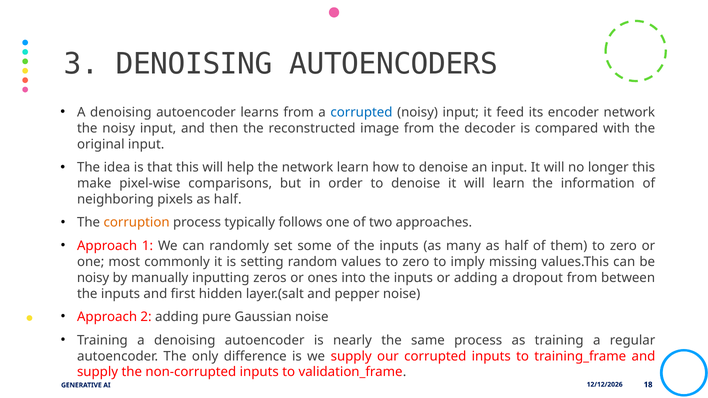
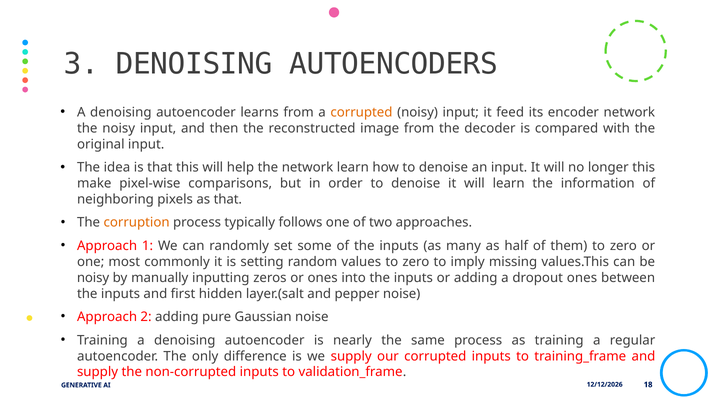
corrupted colour: blue -> orange (361, 112)
pixels as half: half -> that (228, 199)
dropout from: from -> ones (582, 278)
